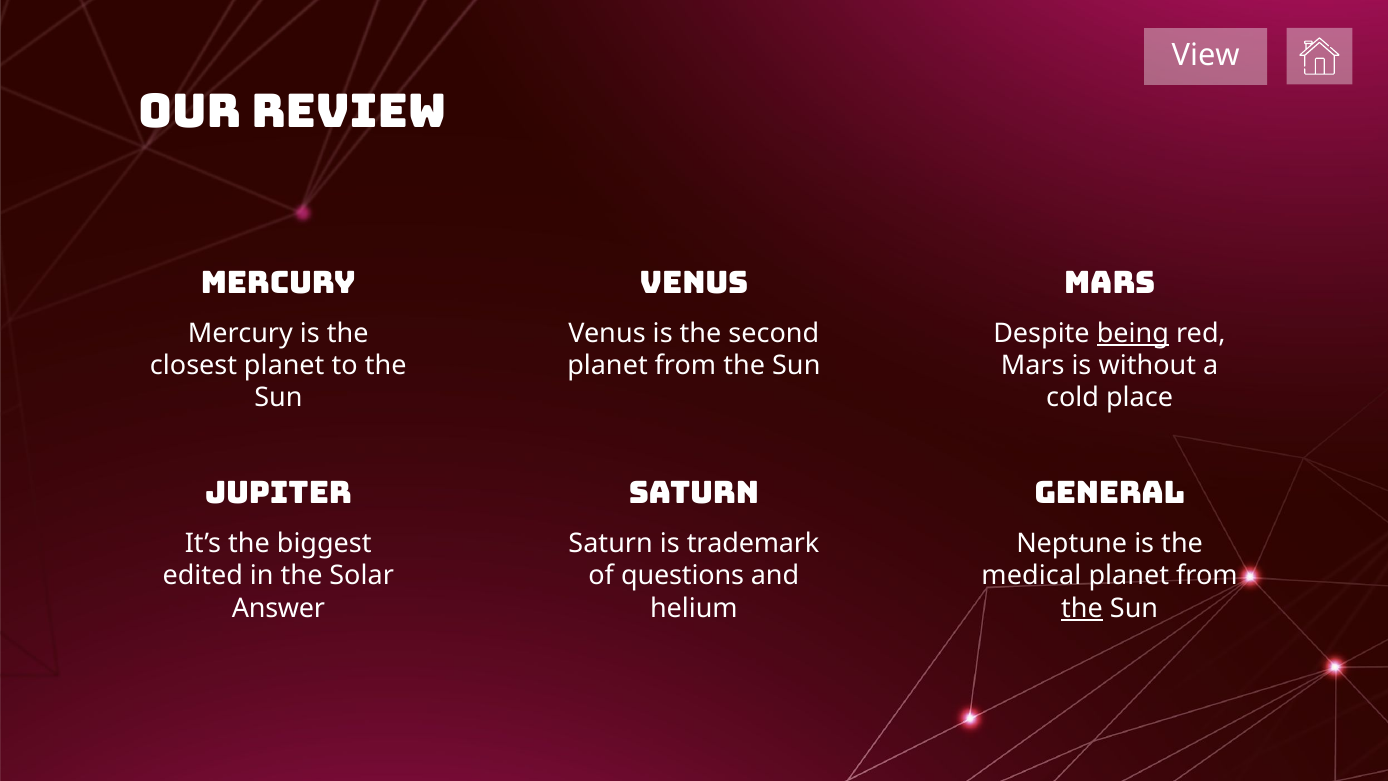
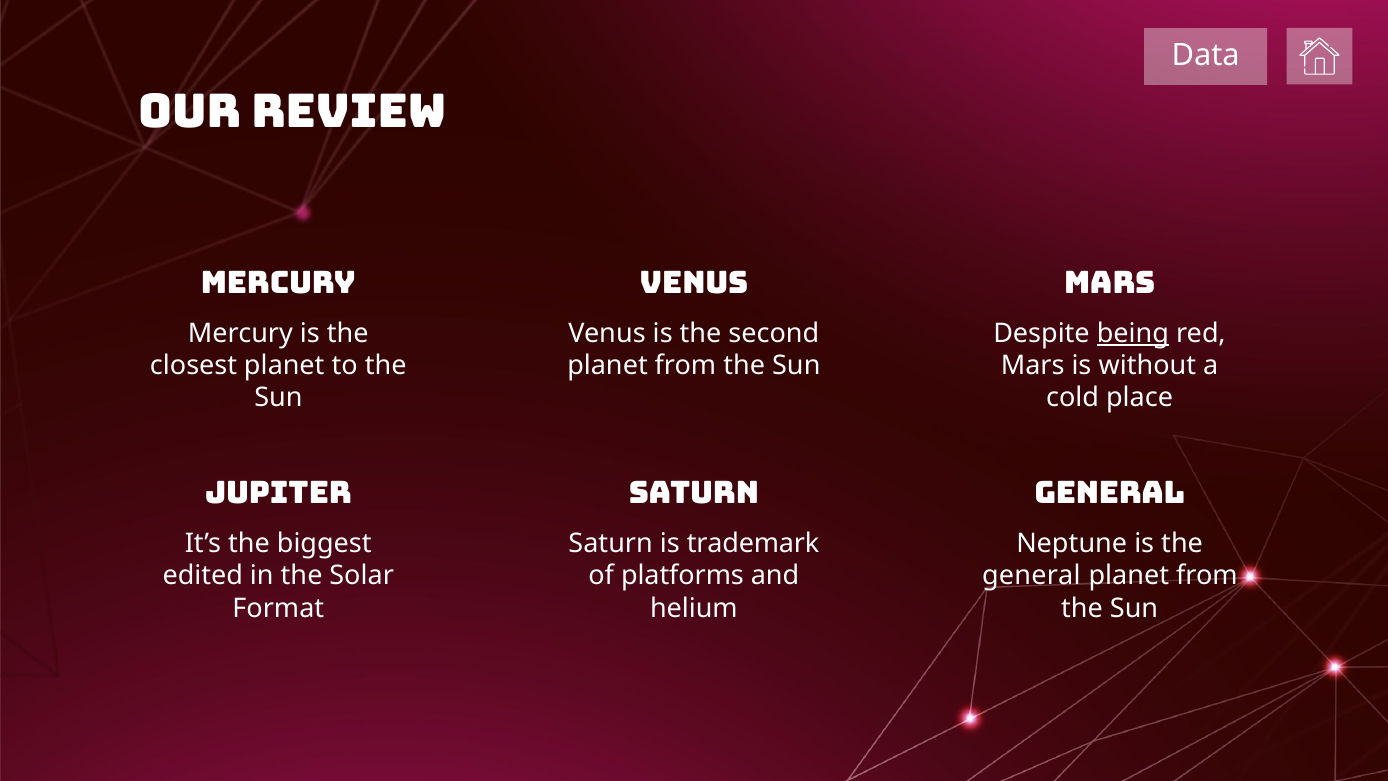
View: View -> Data (1206, 56)
questions: questions -> platforms (682, 576)
medical: medical -> general (1031, 576)
Answer: Answer -> Format (278, 608)
the underline: present -> none (1082, 608)
